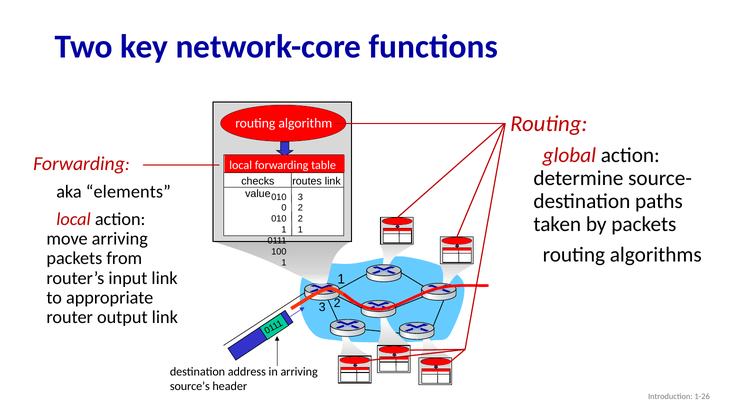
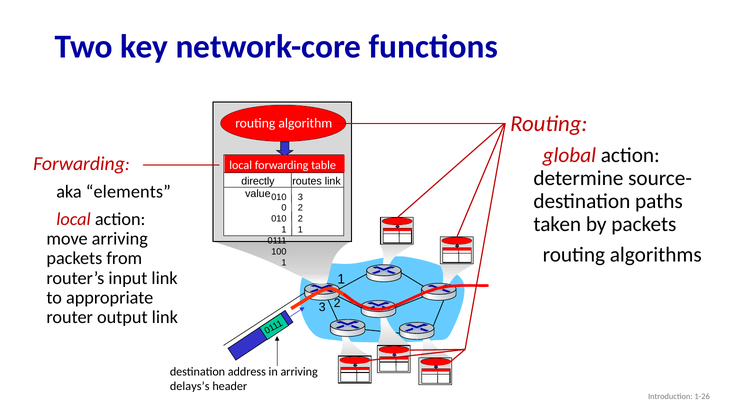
checks: checks -> directly (258, 181)
source’s: source’s -> delays’s (190, 386)
